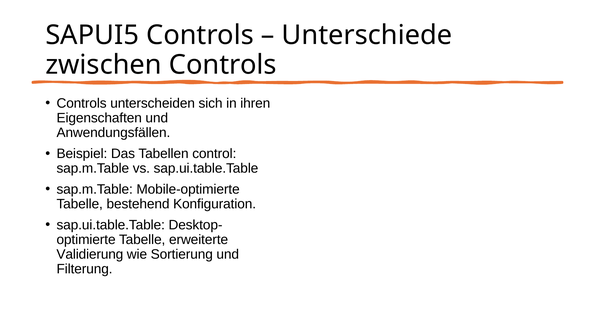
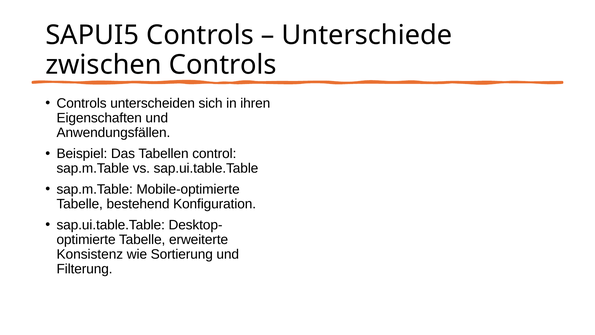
Validierung: Validierung -> Konsistenz (90, 254)
